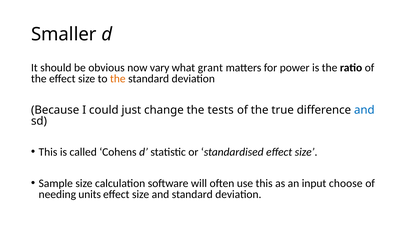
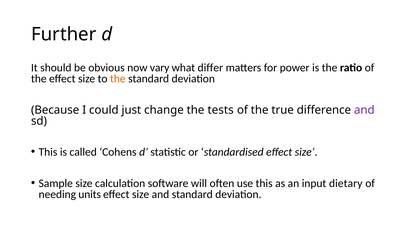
Smaller: Smaller -> Further (64, 34)
grant: grant -> differ (210, 68)
and colour: blue -> purple (364, 110)
choose: choose -> dietary (346, 183)
